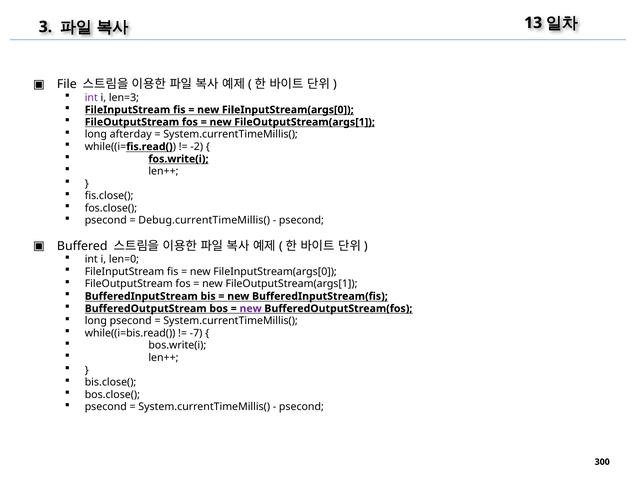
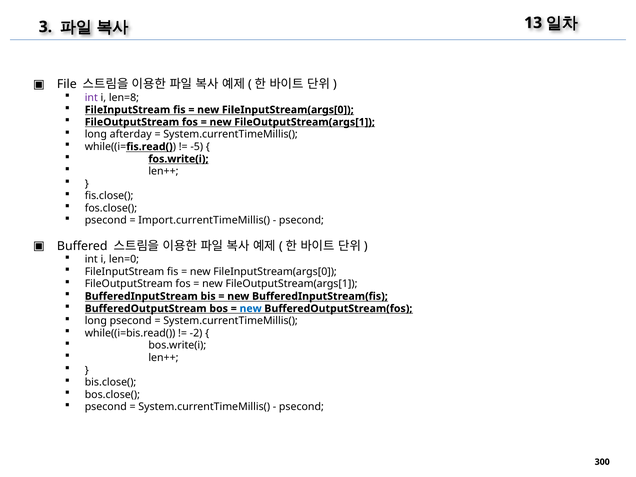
len=3: len=3 -> len=8 (124, 98)
-2: -2 -> -5 (197, 147)
Debug.currentTimeMillis(: Debug.currentTimeMillis( -> Import.currentTimeMillis( (204, 220)
new colour: purple -> blue (251, 309)
-7: -7 -> -2 (196, 333)
